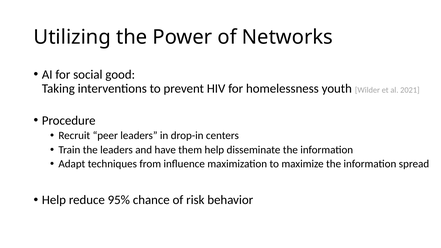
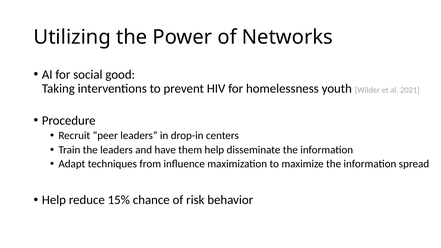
95%: 95% -> 15% (119, 200)
